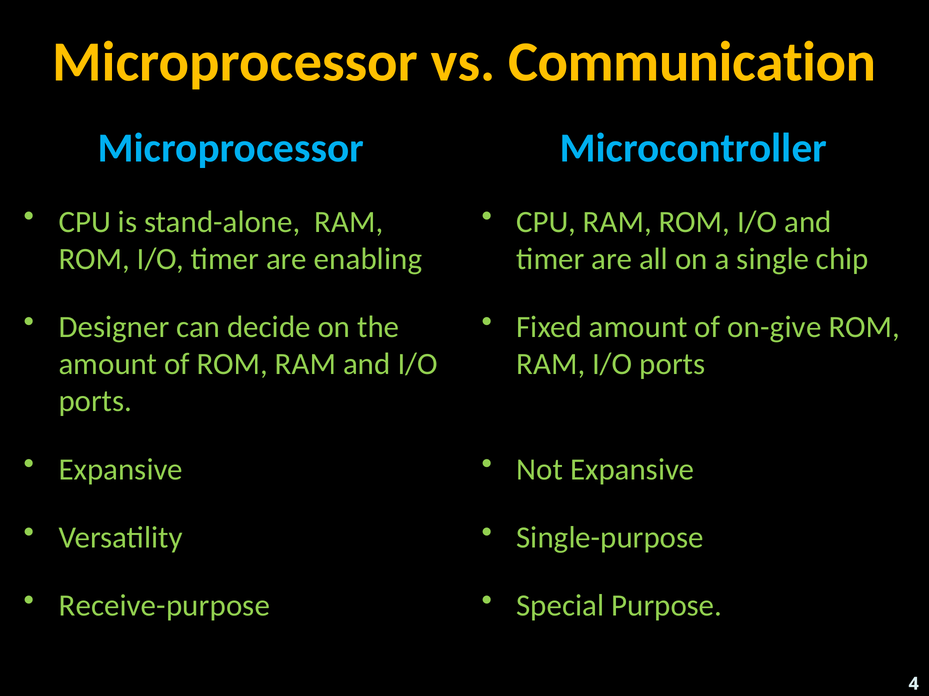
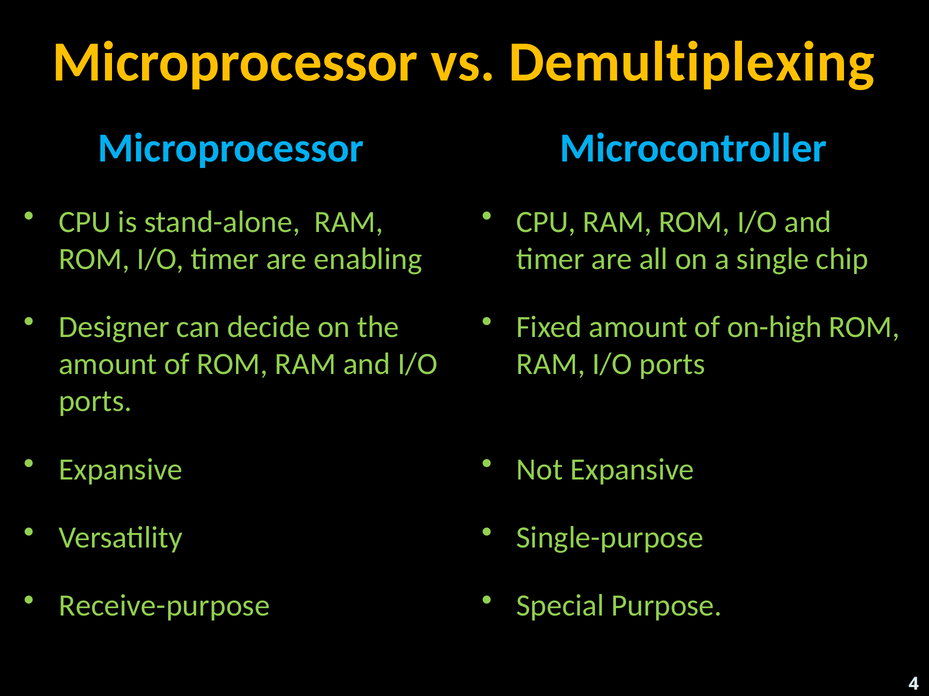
Communication: Communication -> Demultiplexing (692, 62)
on-give: on-give -> on-high (775, 327)
